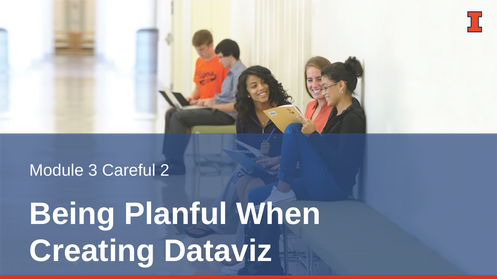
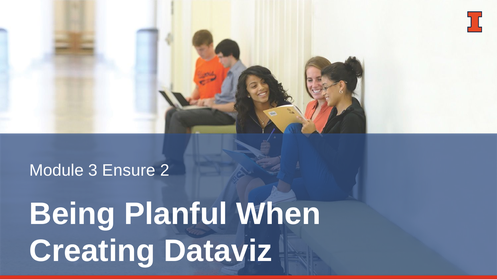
Careful: Careful -> Ensure (129, 171)
